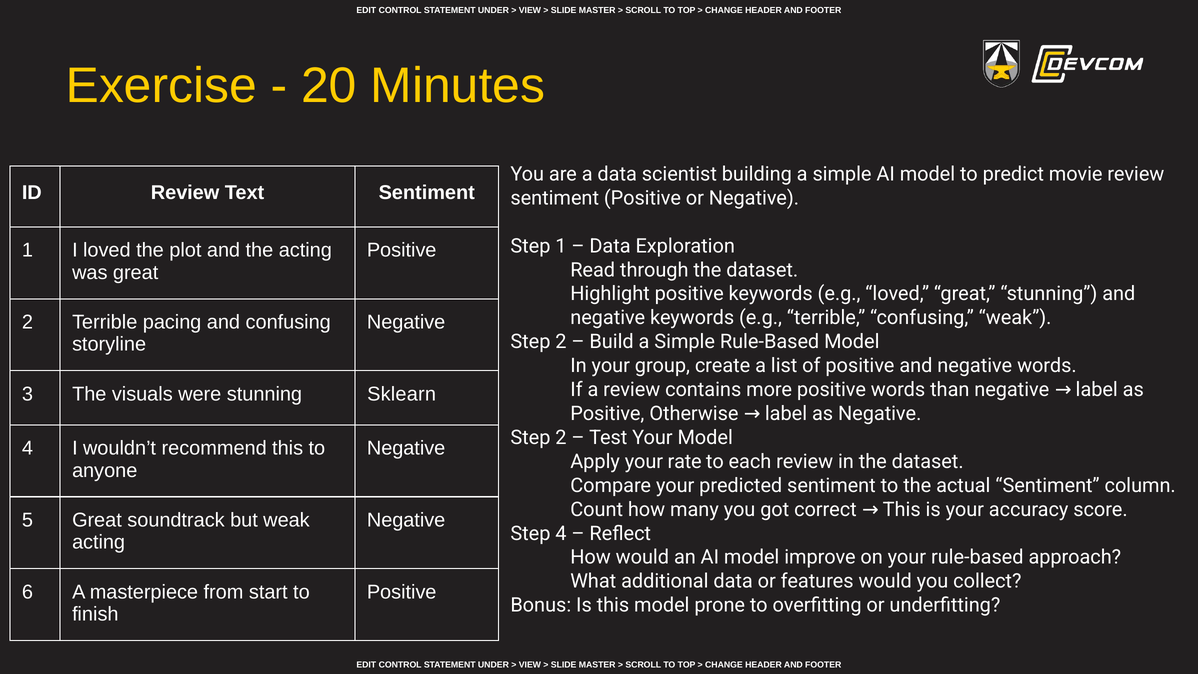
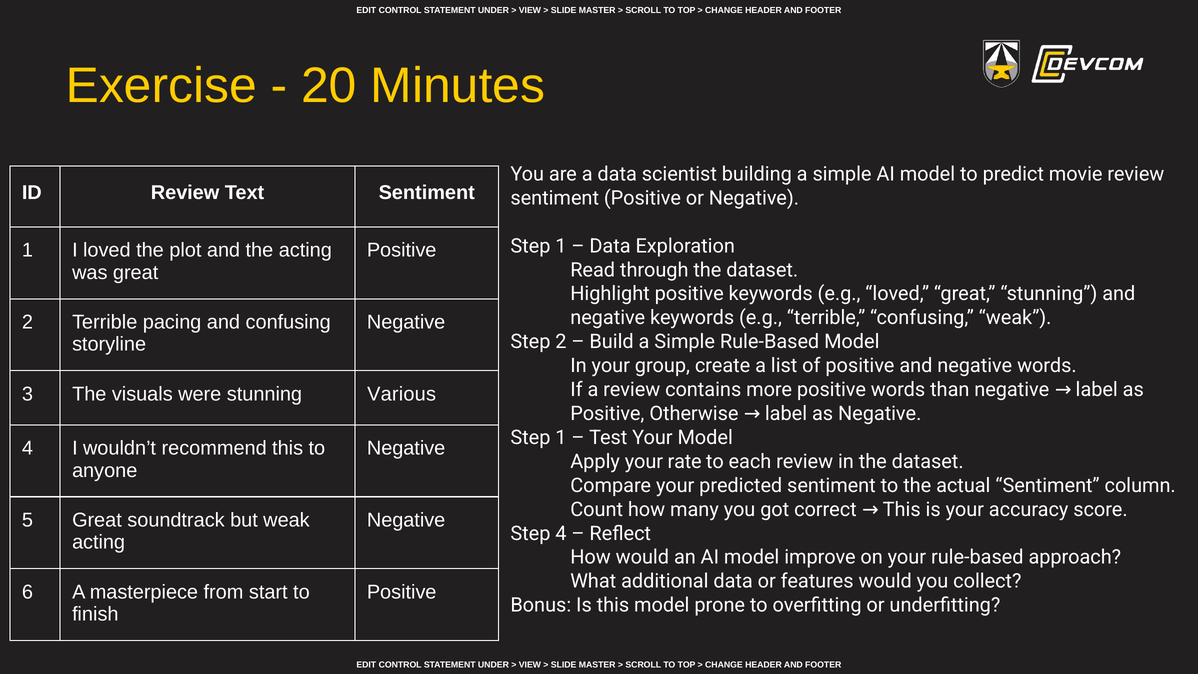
Sklearn: Sklearn -> Various (402, 394)
2: 2 -> 1 (561, 438)
